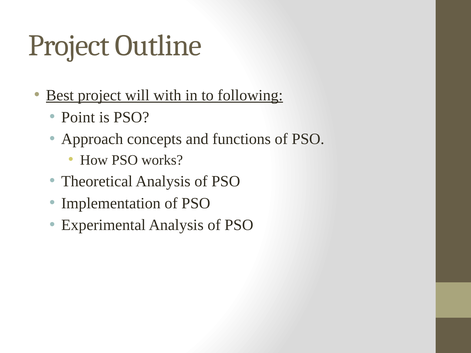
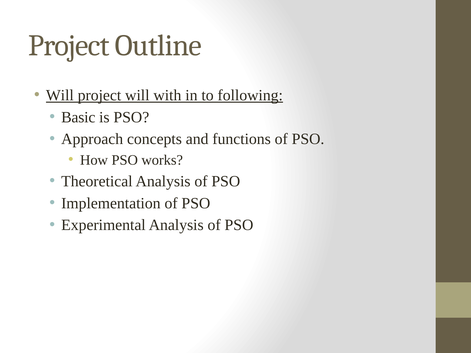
Best: Best -> Will (60, 95)
Point: Point -> Basic (78, 117)
